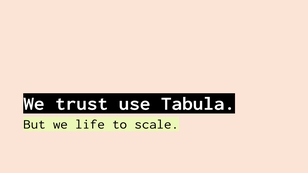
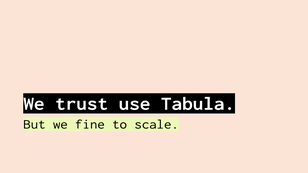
life: life -> fine (90, 124)
